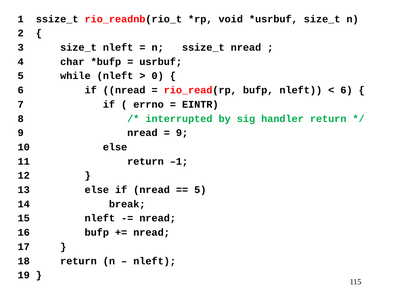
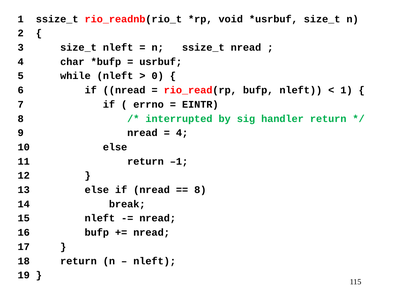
6: 6 -> 1 (346, 90)
9: 9 -> 4 (182, 133)
5: 5 -> 8 (200, 190)
